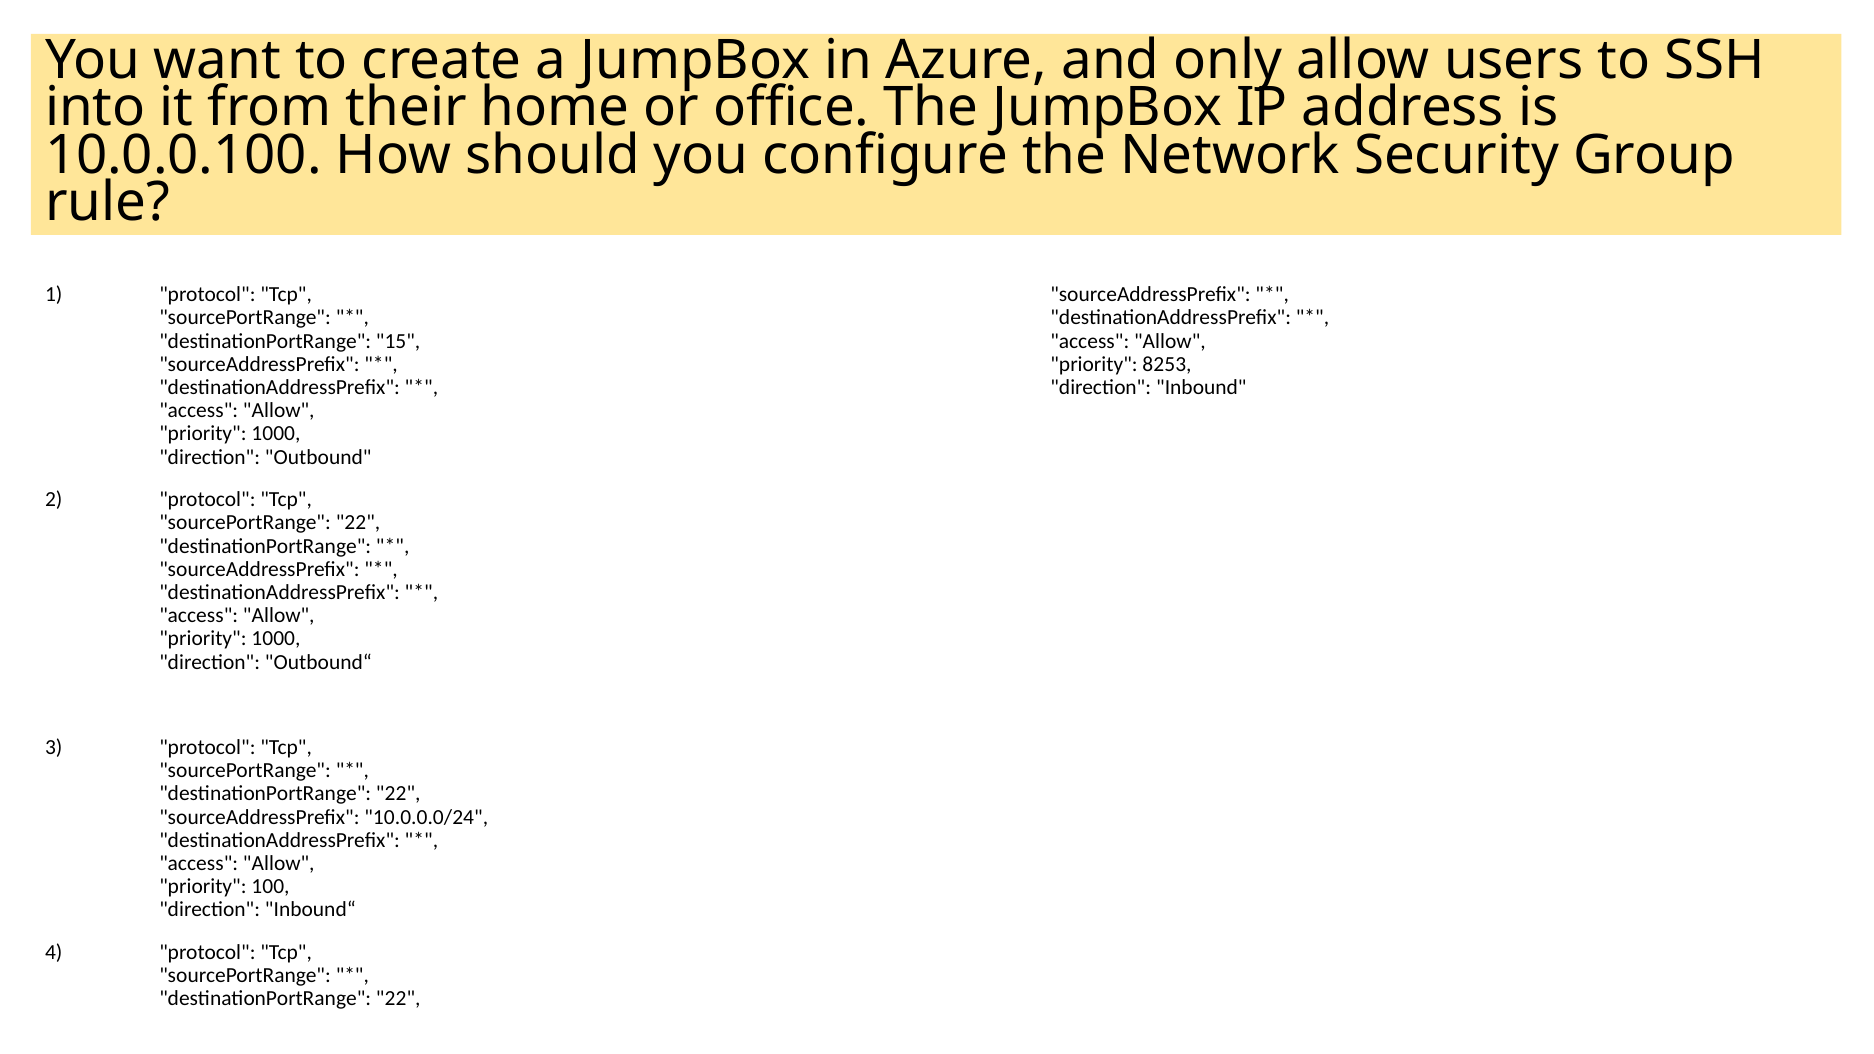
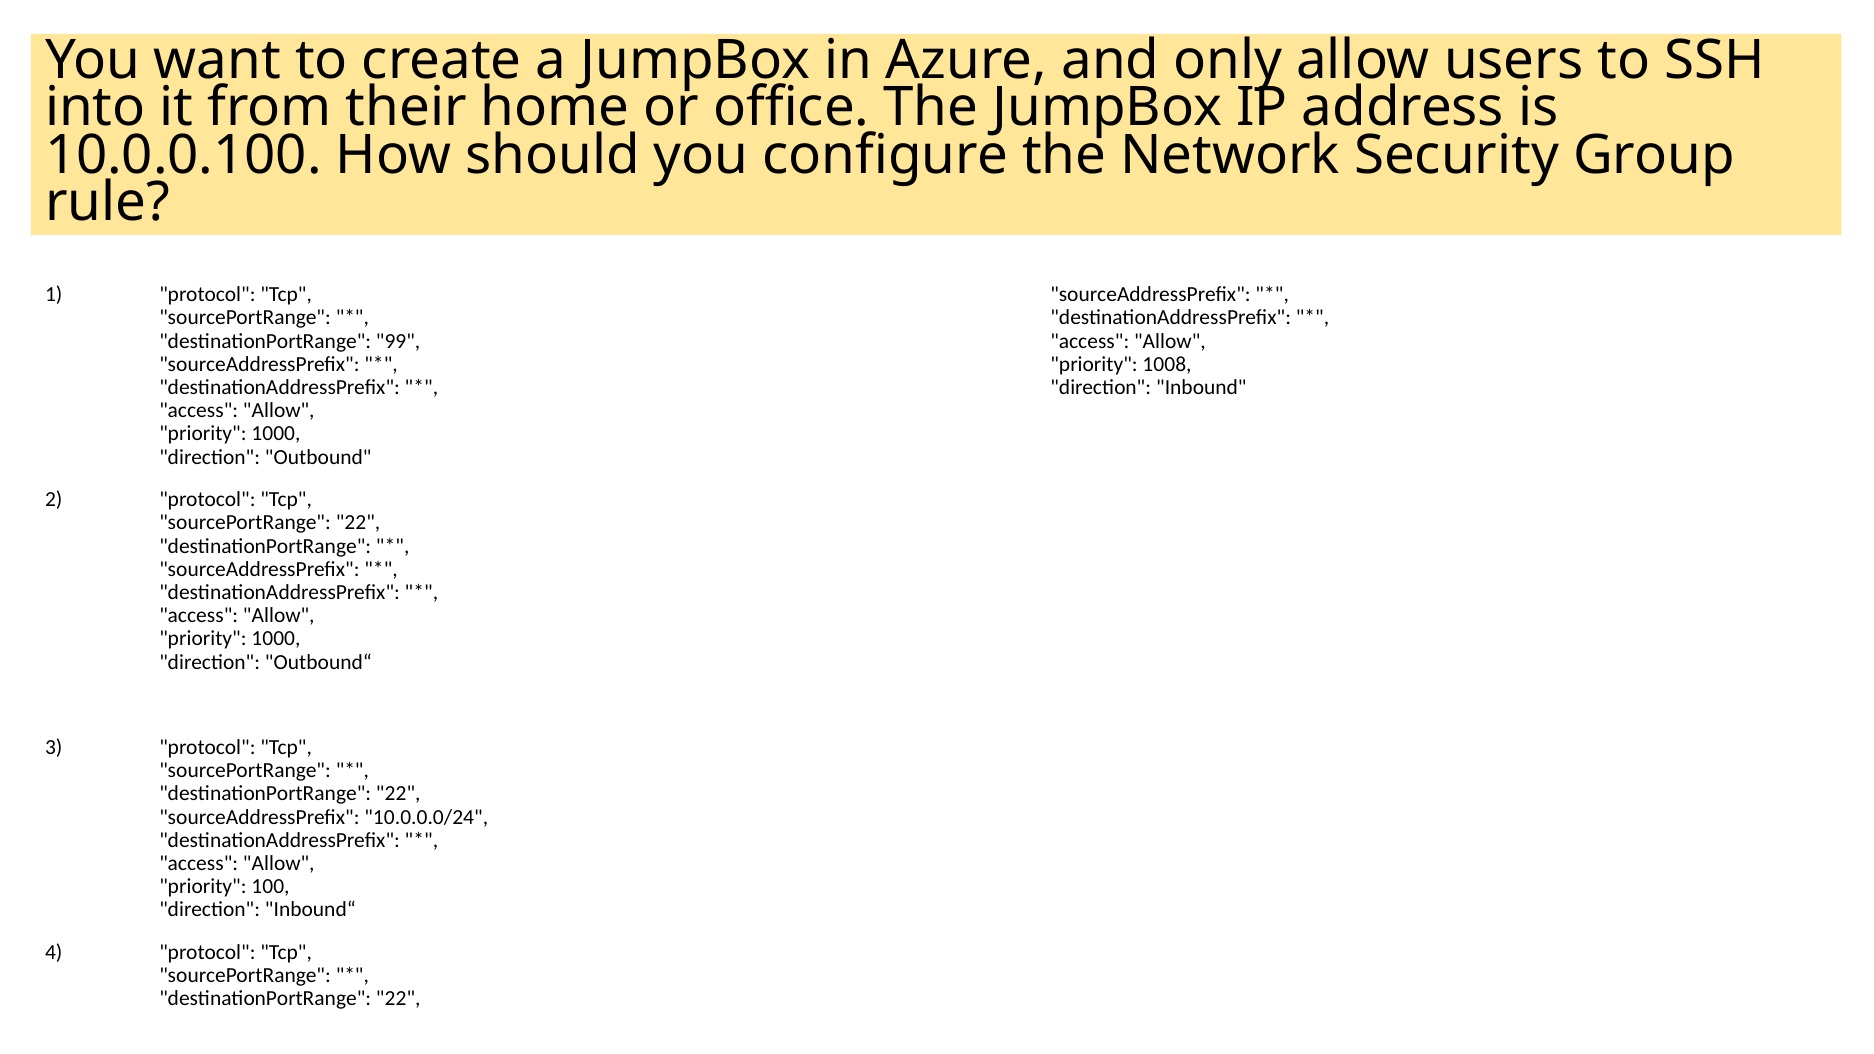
15: 15 -> 99 (398, 341)
8253: 8253 -> 1008 (1167, 364)
